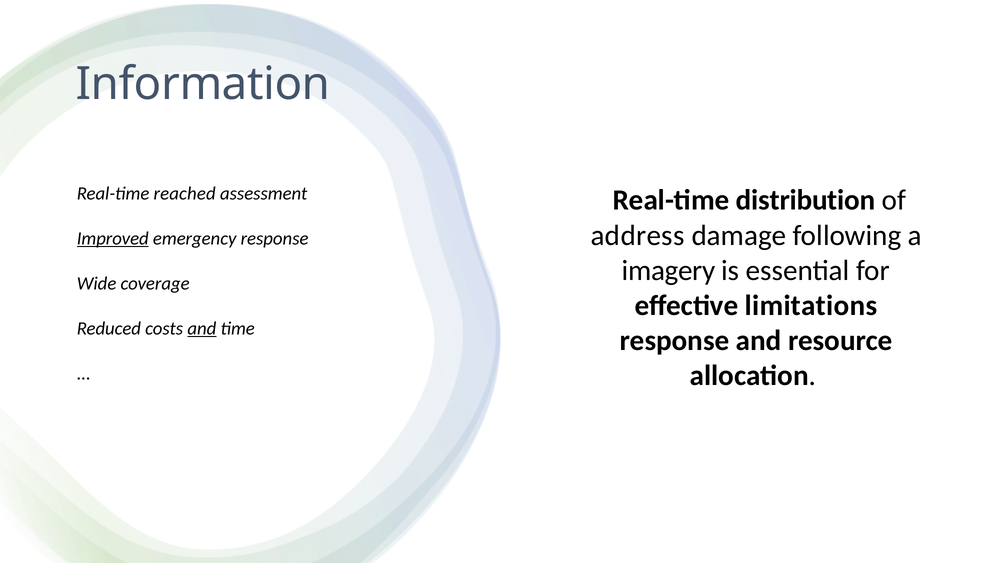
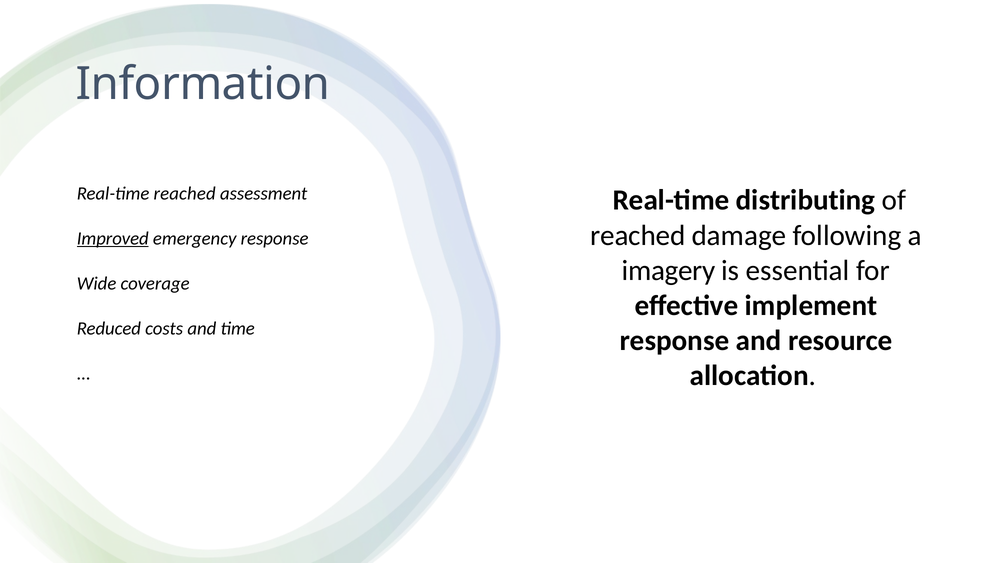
distribution: distribution -> distributing (806, 200)
address: address -> reached (638, 235)
limitations: limitations -> implement (811, 305)
and underline: present -> none (202, 328)
